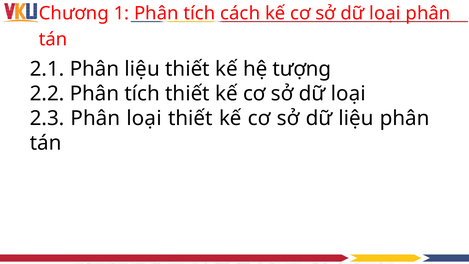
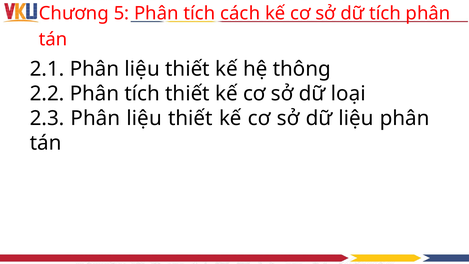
1: 1 -> 5 (121, 13)
loại: loại -> tích (385, 13)
tượng: tượng -> thông (302, 69)
2.3 Phân loại: loại -> liệu (144, 118)
